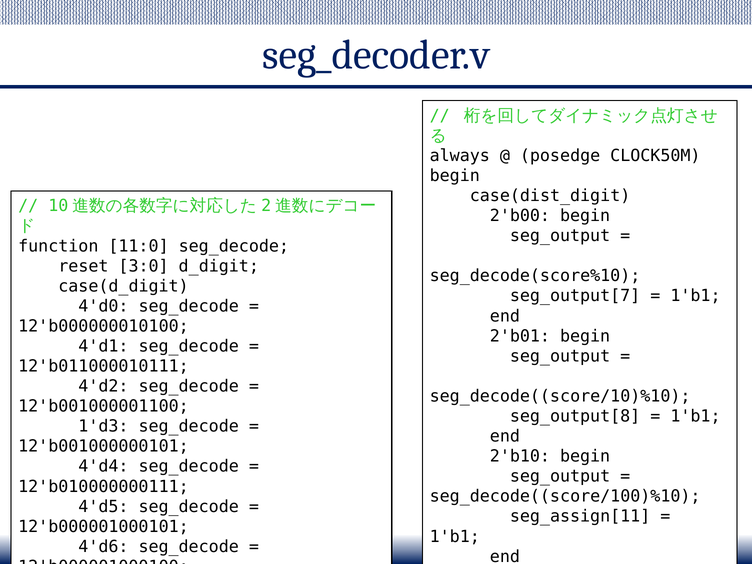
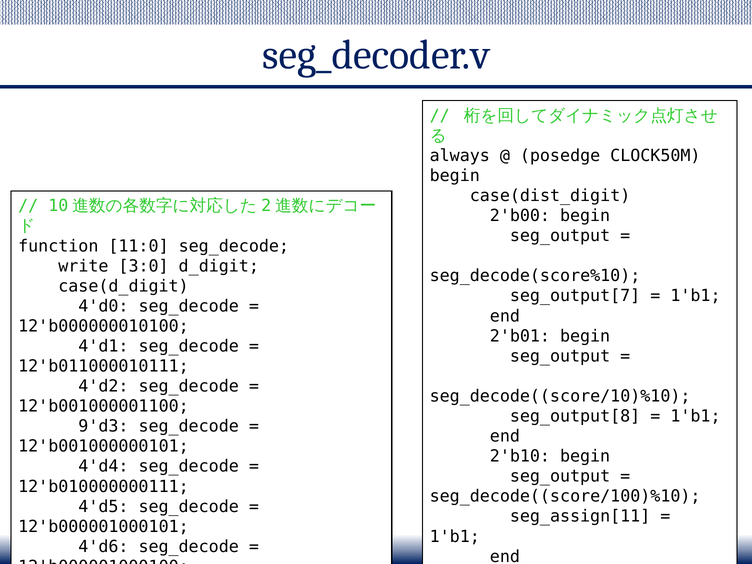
reset: reset -> write (83, 266)
1'd3: 1'd3 -> 9'd3 (103, 426)
